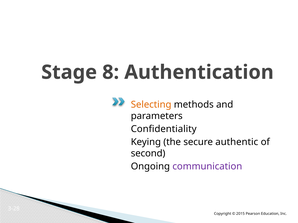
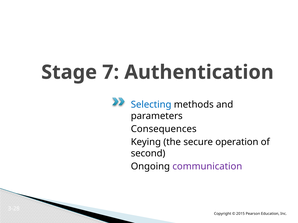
8: 8 -> 7 (111, 72)
Selecting colour: orange -> blue (151, 105)
Confidentiality: Confidentiality -> Consequences (164, 129)
authentic: authentic -> operation (237, 142)
